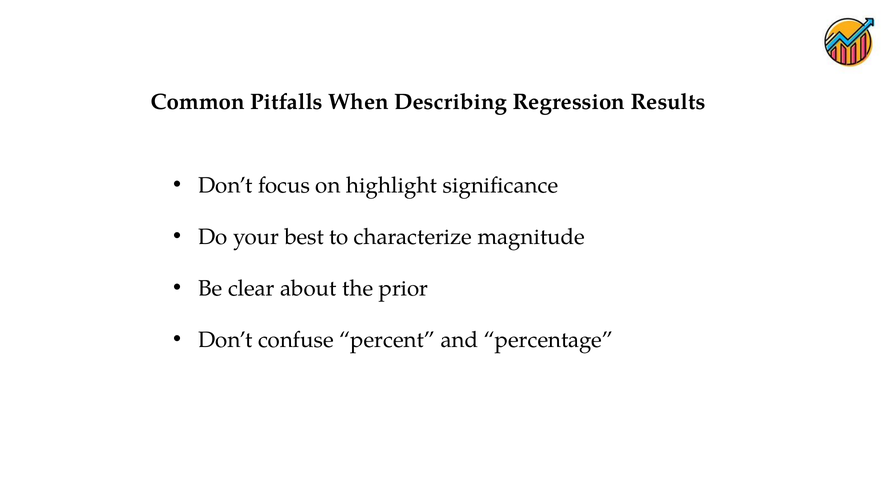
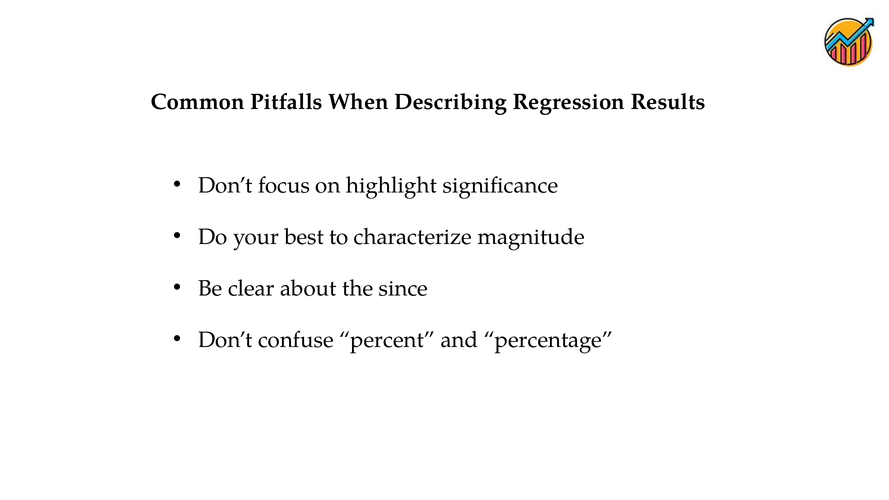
prior: prior -> since (403, 288)
